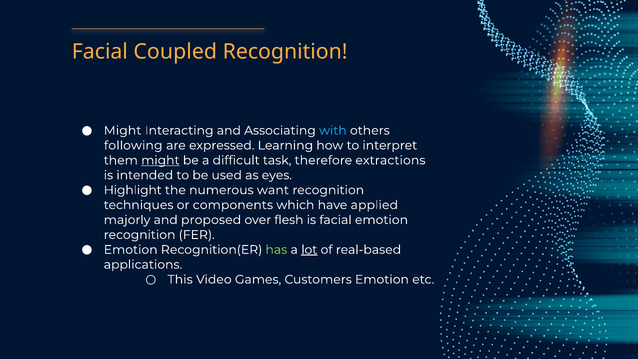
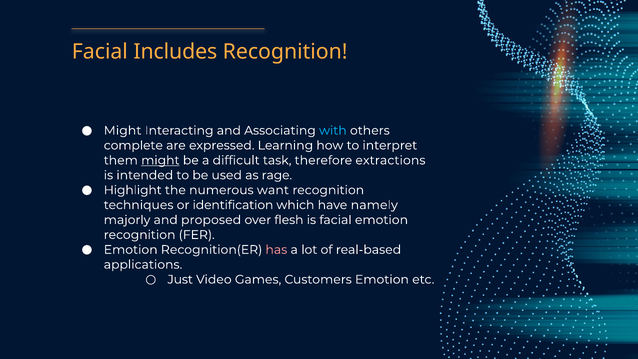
Coupled: Coupled -> Includes (175, 52)
following: following -> complete (133, 145)
eyes: eyes -> rage (277, 175)
components: components -> identification (233, 205)
applied: applied -> namely (374, 205)
has colour: light green -> pink (276, 250)
lot underline: present -> none (309, 250)
This: This -> Just (180, 279)
